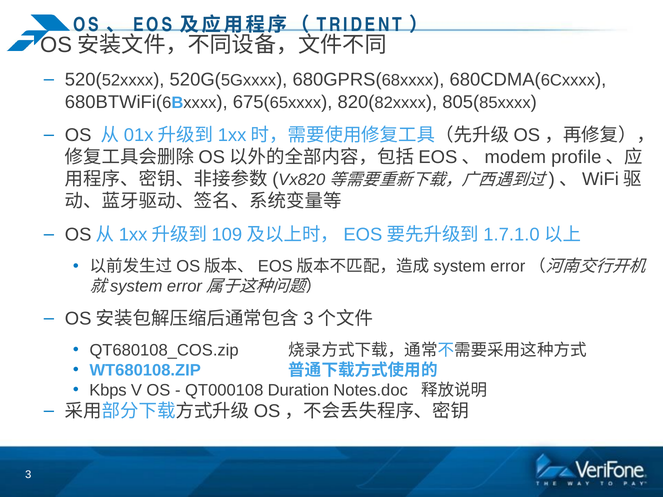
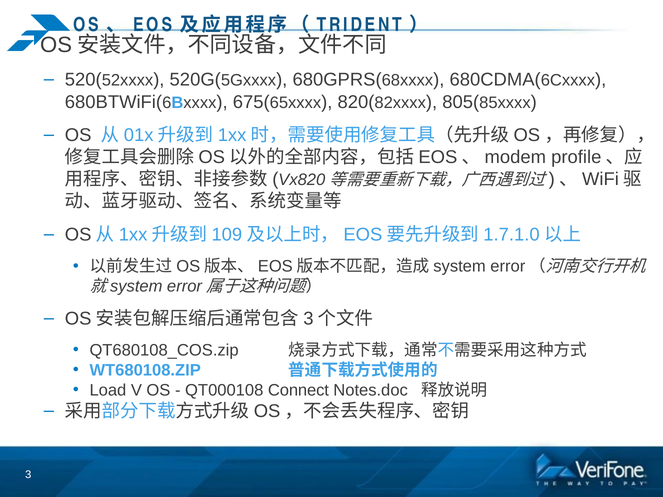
Kbps: Kbps -> Load (108, 390)
Duration: Duration -> Connect (298, 390)
